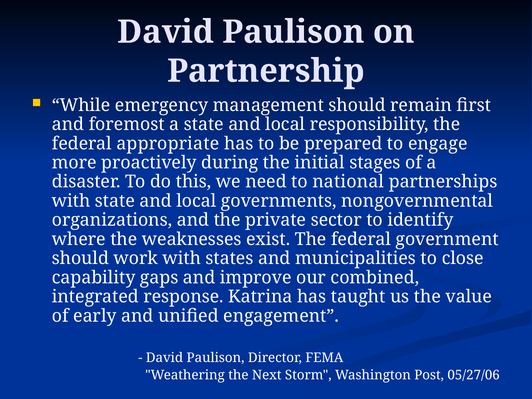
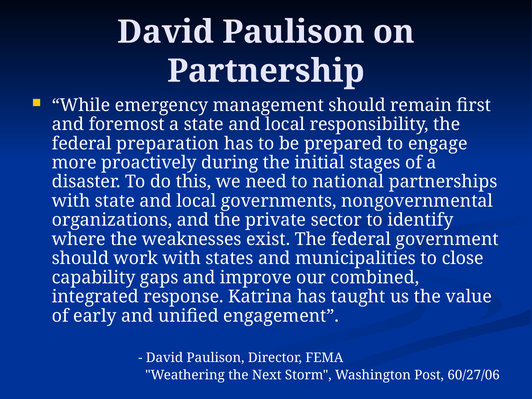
appropriate: appropriate -> preparation (168, 144)
05/27/06: 05/27/06 -> 60/27/06 (474, 375)
